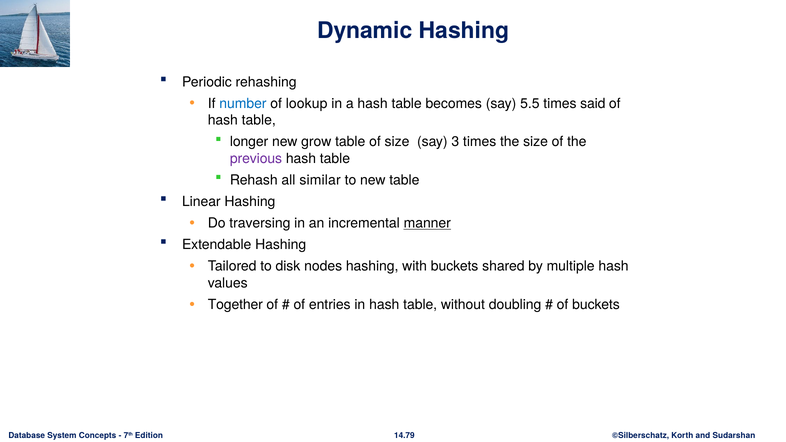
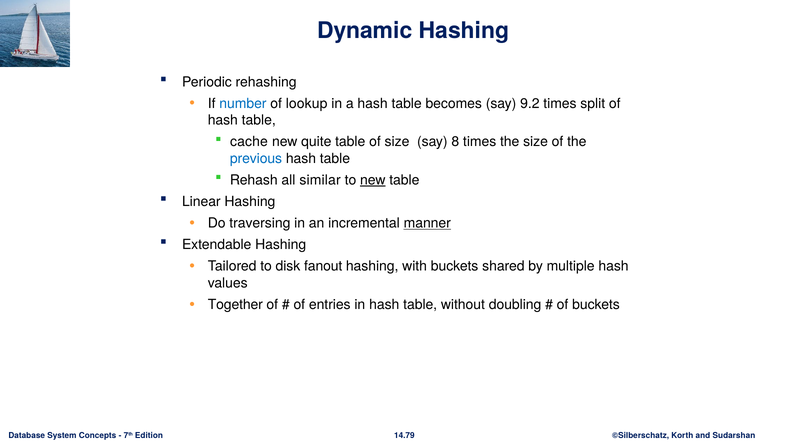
5.5: 5.5 -> 9.2 (530, 104)
said: said -> split (593, 104)
longer: longer -> cache (249, 142)
grow: grow -> quite (316, 142)
3: 3 -> 8 (455, 142)
previous colour: purple -> blue (256, 159)
new underline: none -> present (373, 180)
nodes: nodes -> fanout (323, 266)
